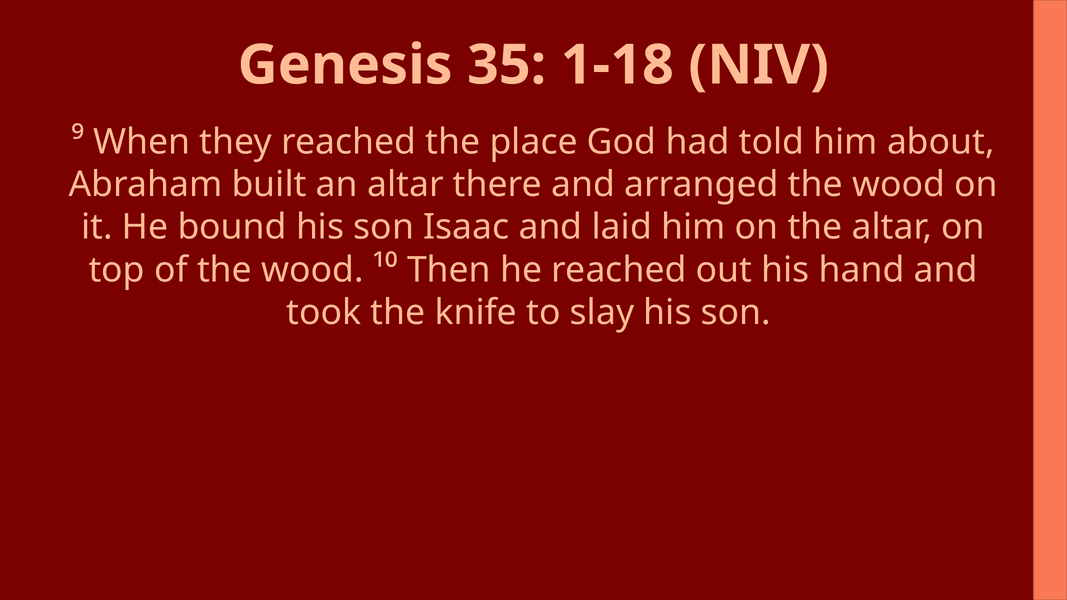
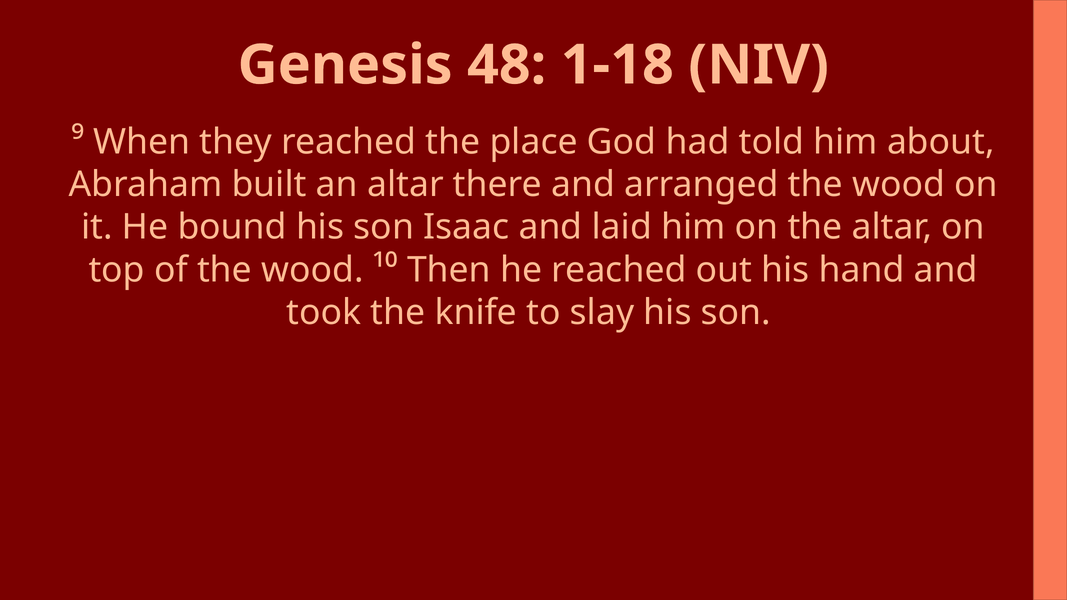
35: 35 -> 48 (507, 65)
